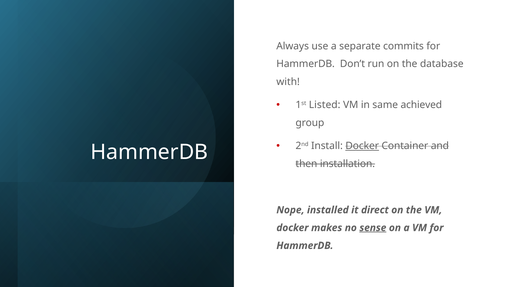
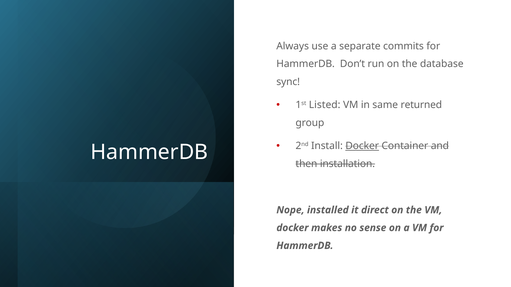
with: with -> sync (288, 82)
achieved: achieved -> returned (421, 105)
sense underline: present -> none (373, 228)
